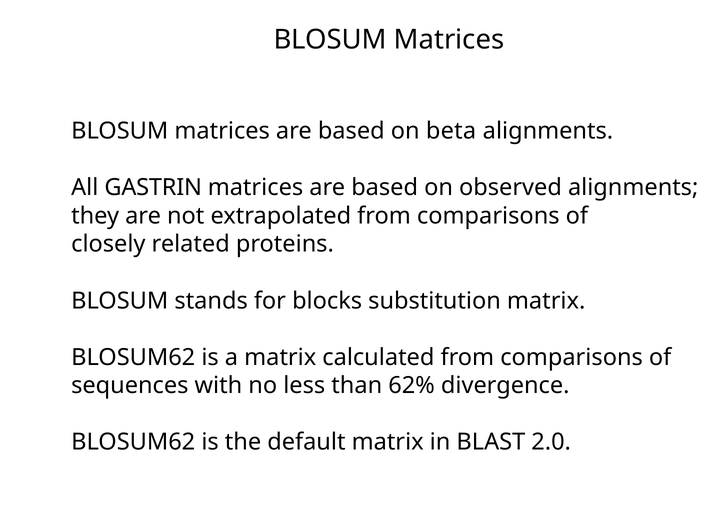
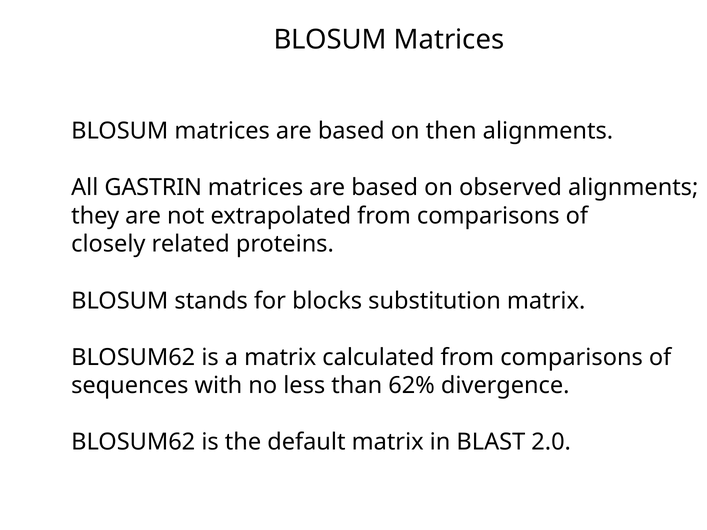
beta: beta -> then (451, 131)
